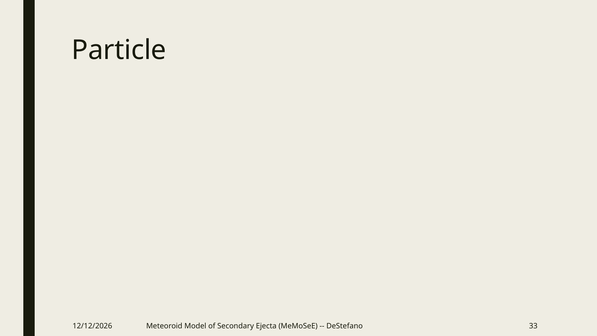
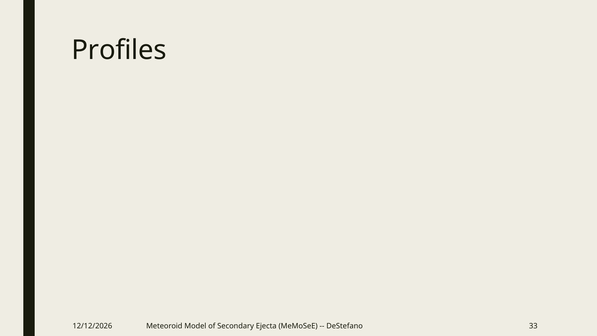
Particle: Particle -> Profiles (119, 50)
